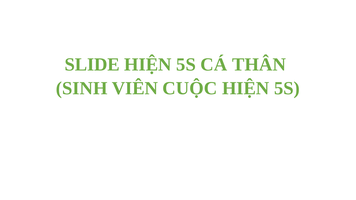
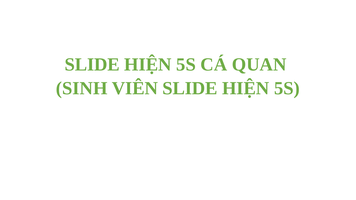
THÂN: THÂN -> QUAN (259, 65)
VIÊN CUỘC: CUỘC -> SLIDE (190, 88)
